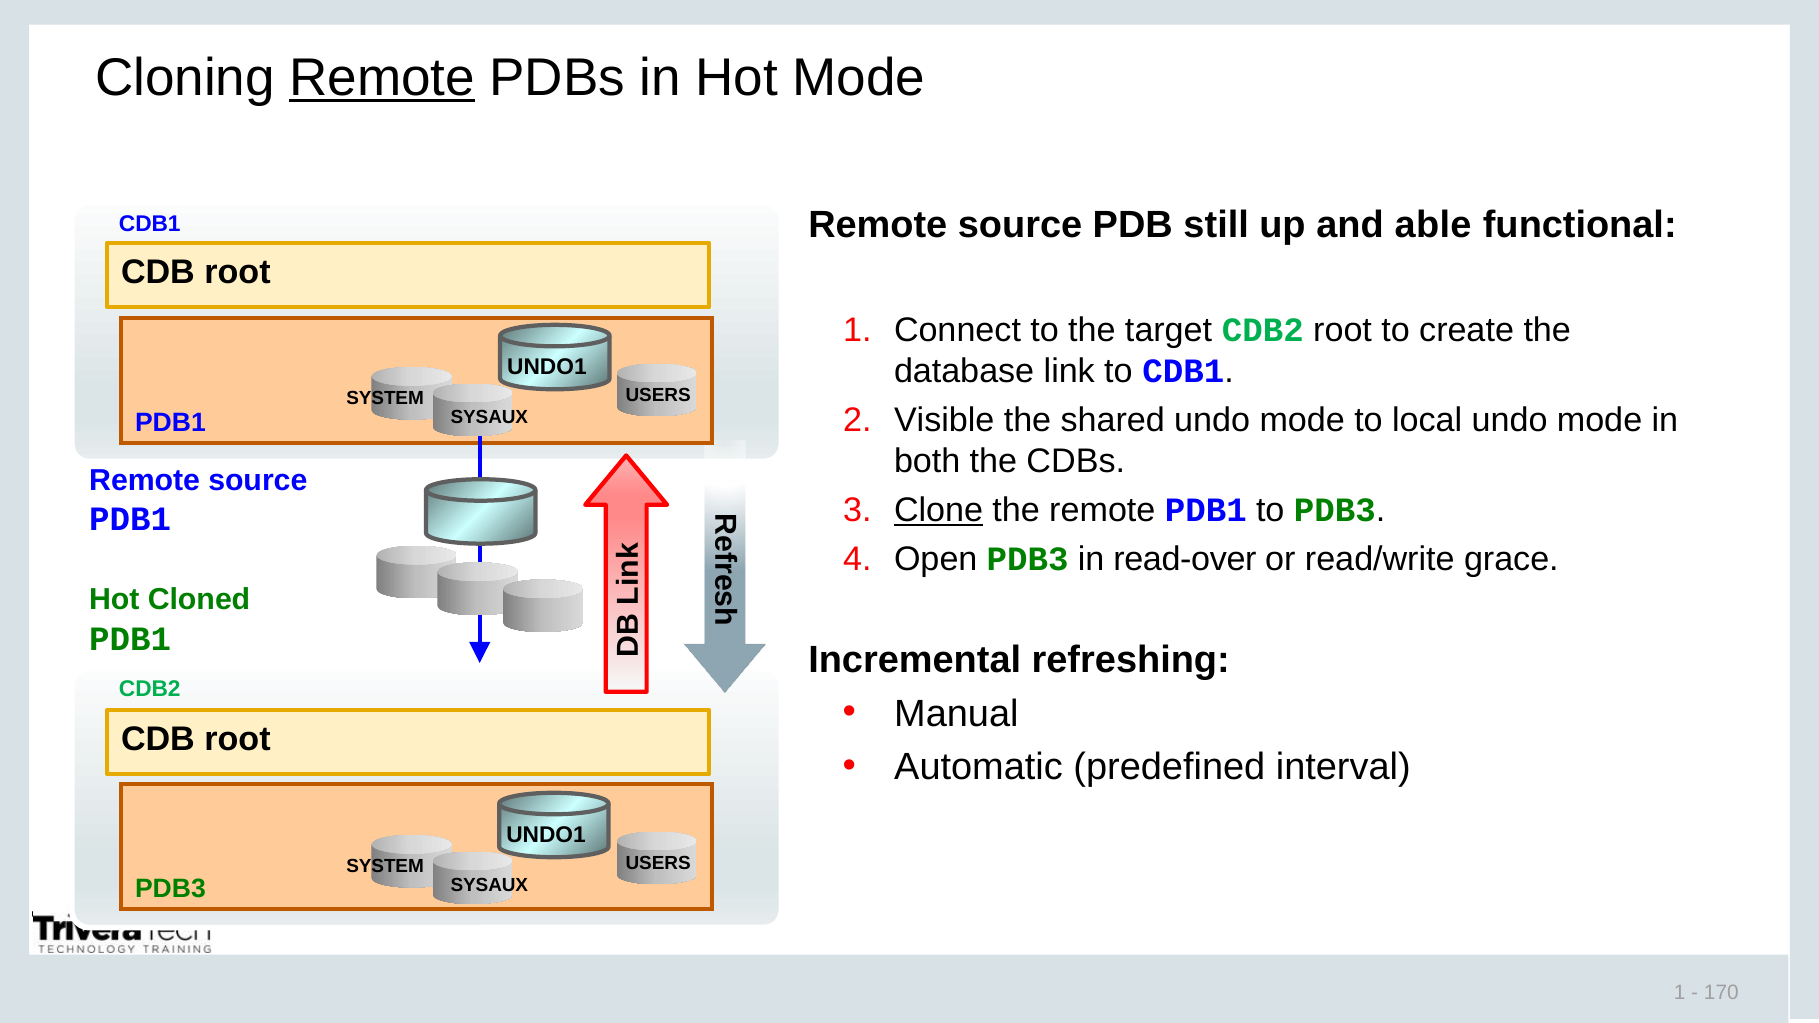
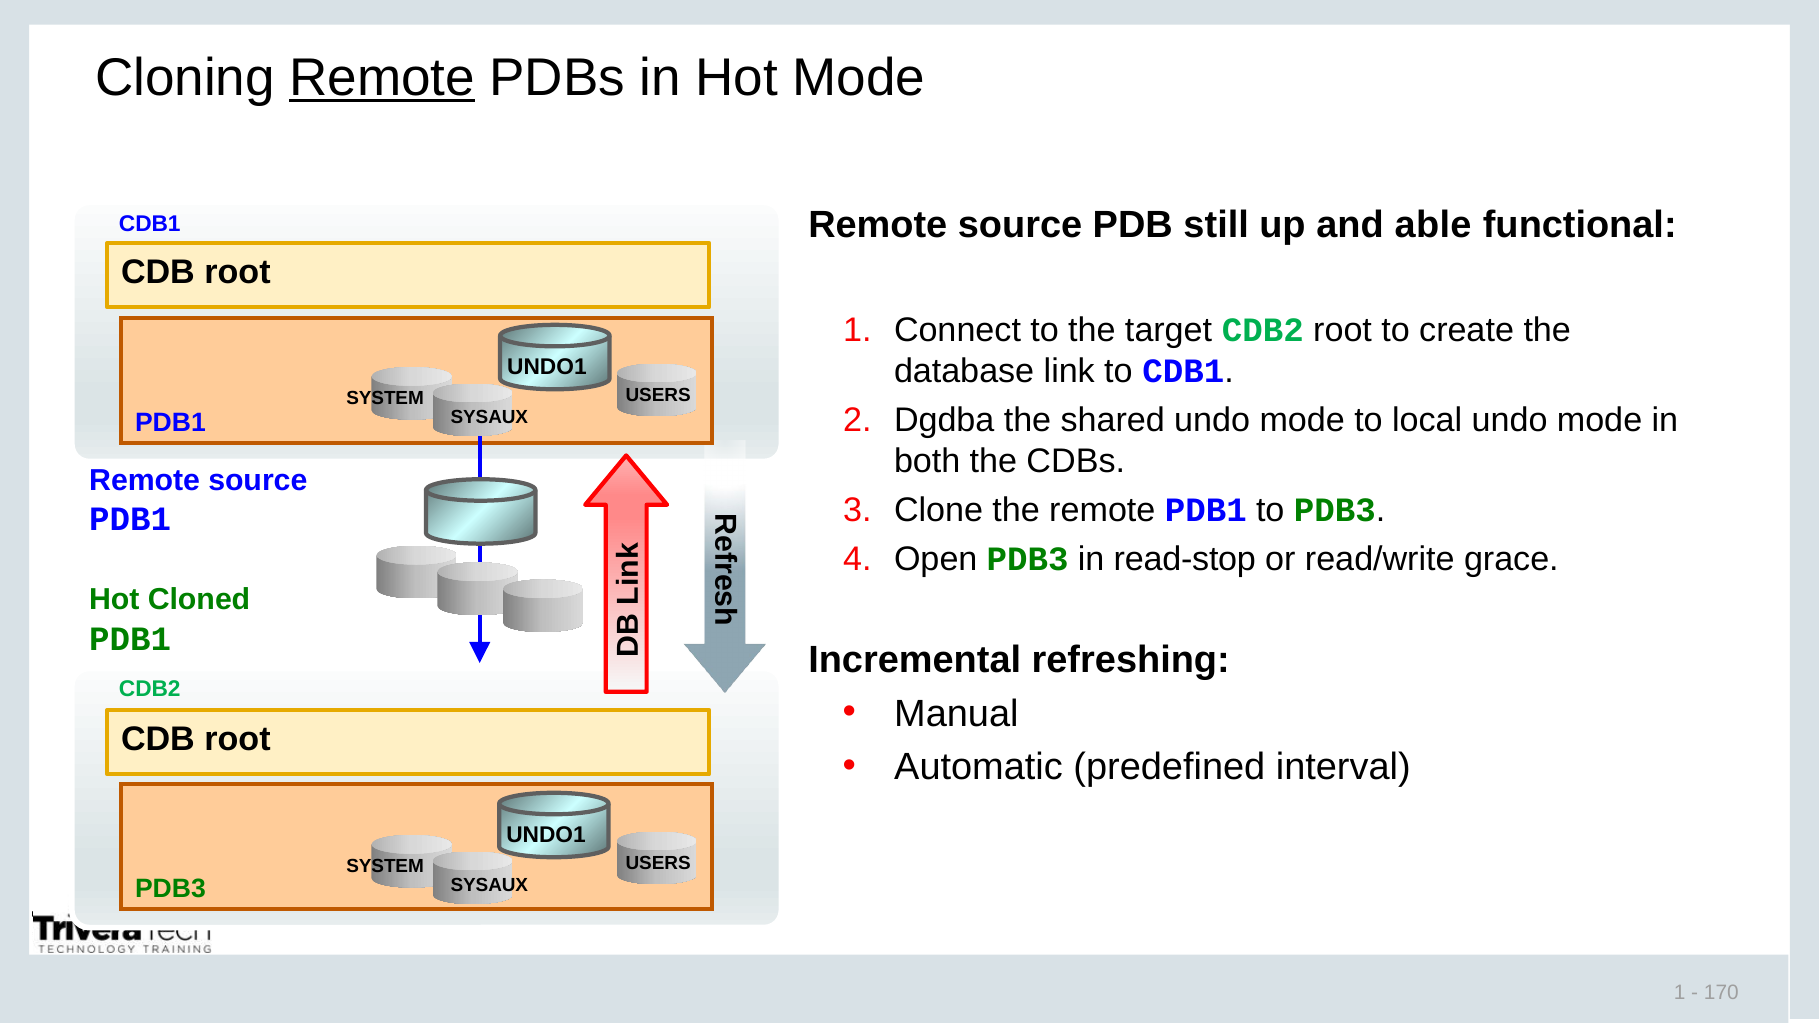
Visible: Visible -> Dgdba (944, 420)
Clone underline: present -> none (939, 510)
read-over: read-over -> read-stop (1185, 559)
